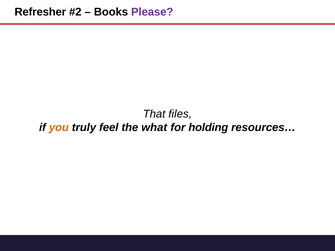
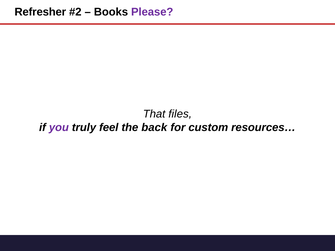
you colour: orange -> purple (59, 128)
what: what -> back (154, 128)
holding: holding -> custom (208, 128)
